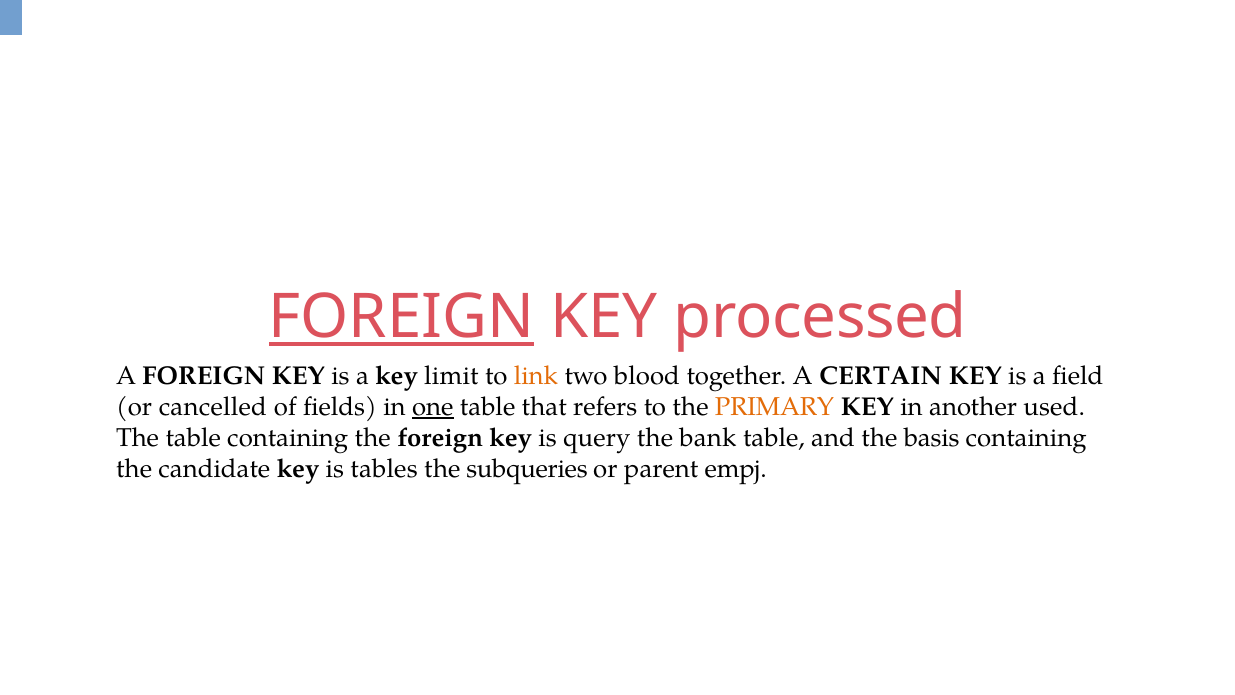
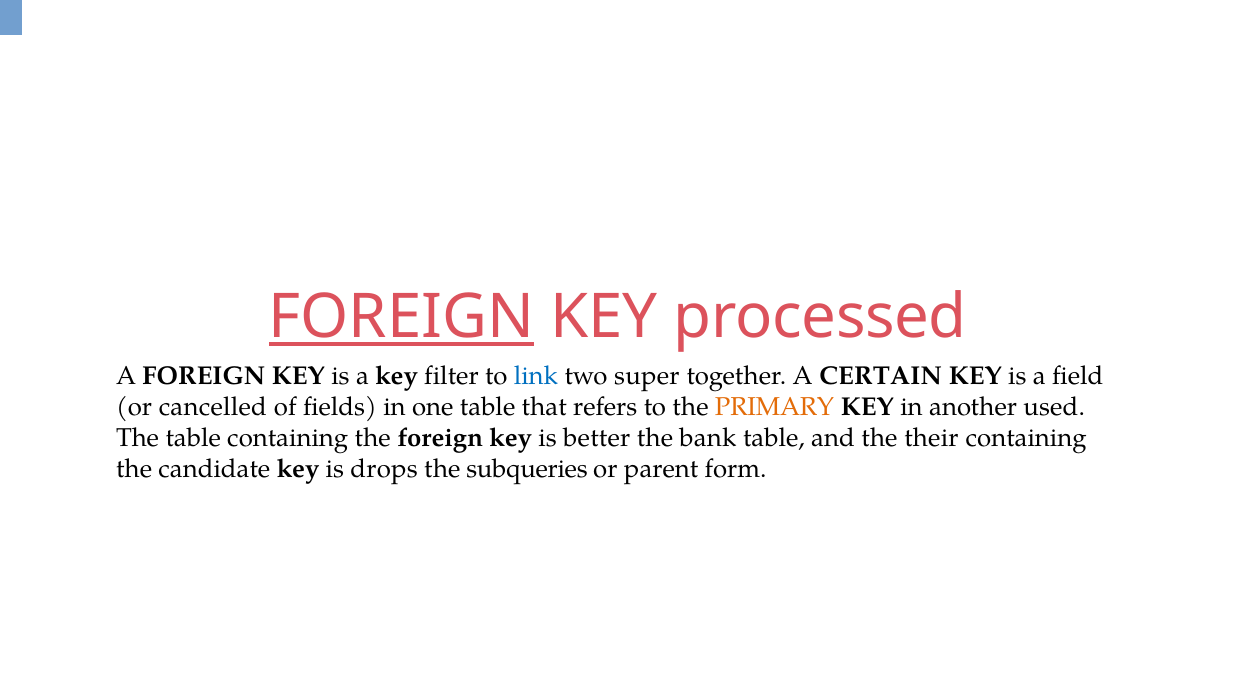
limit: limit -> filter (451, 376)
link colour: orange -> blue (536, 376)
blood: blood -> super (647, 376)
one underline: present -> none (433, 407)
query: query -> better (597, 438)
basis: basis -> their (931, 438)
tables: tables -> drops (384, 468)
empj: empj -> form (736, 468)
